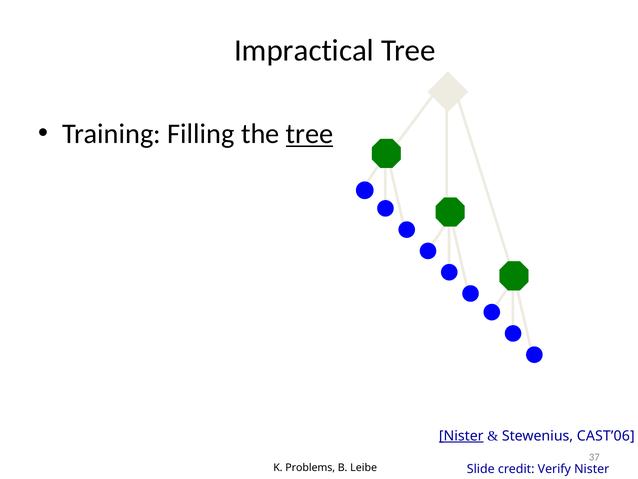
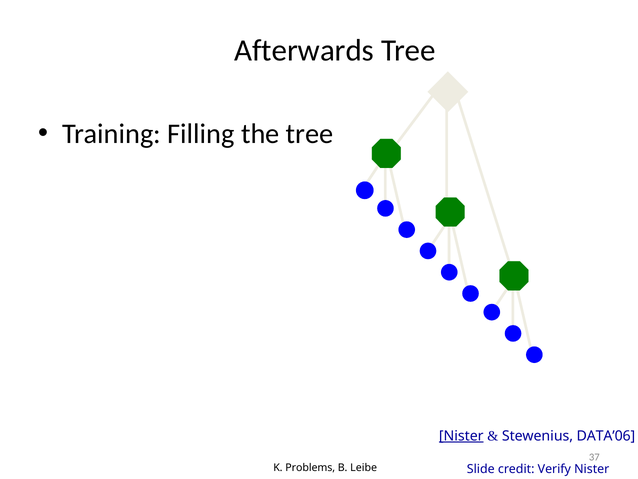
Impractical: Impractical -> Afterwards (304, 51)
tree underline: present -> none (310, 134)
CAST’06: CAST’06 -> DATA’06 (606, 435)
